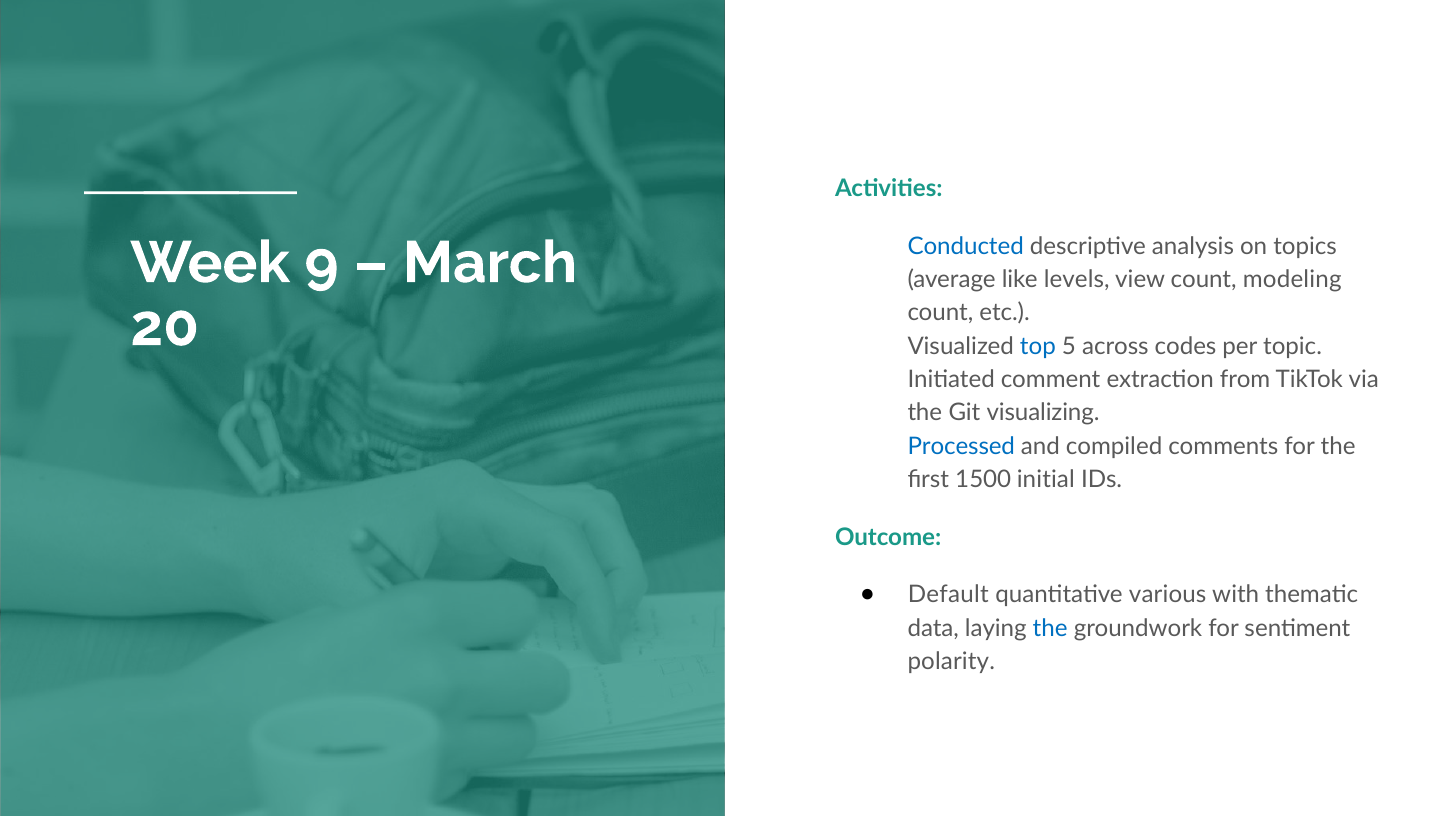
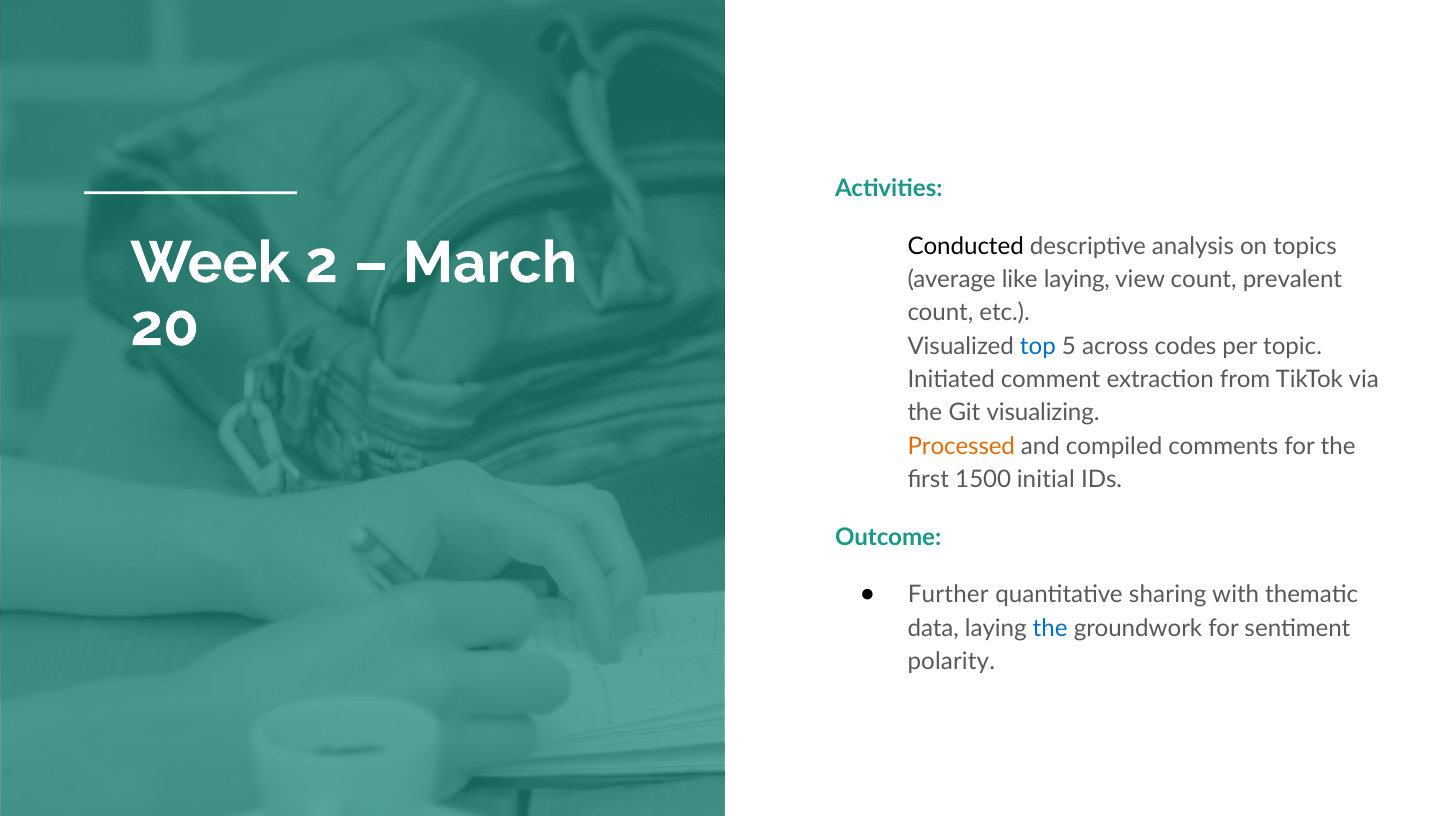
9: 9 -> 2 (321, 263)
Conducted colour: blue -> black (966, 246)
like levels: levels -> laying (1077, 279)
modeling: modeling -> prevalent (1292, 279)
Processed colour: blue -> orange (961, 446)
Default: Default -> Further (948, 594)
various: various -> sharing (1168, 594)
